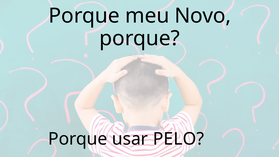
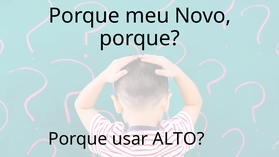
PELO: PELO -> ALTO (178, 139)
